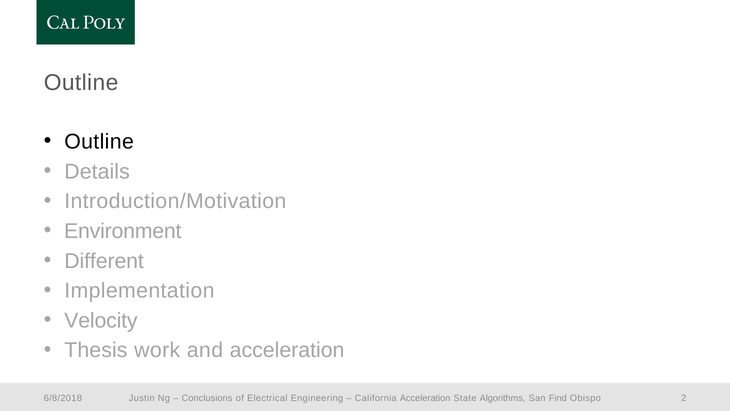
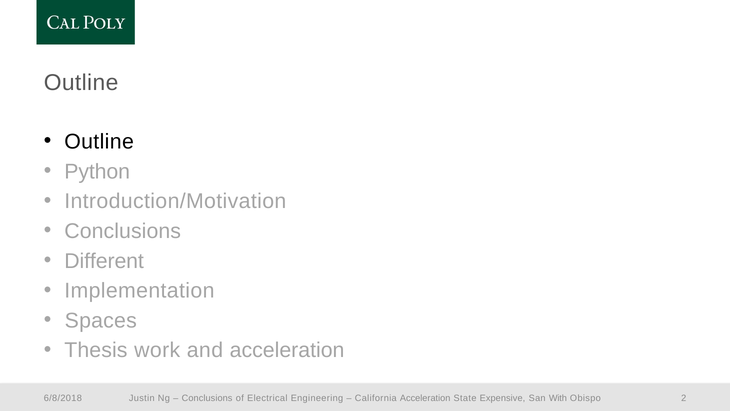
Details: Details -> Python (97, 171)
Environment: Environment -> Conclusions (123, 231)
Velocity: Velocity -> Spaces (101, 320)
Algorithms: Algorithms -> Expensive (502, 398)
Find: Find -> With (558, 398)
